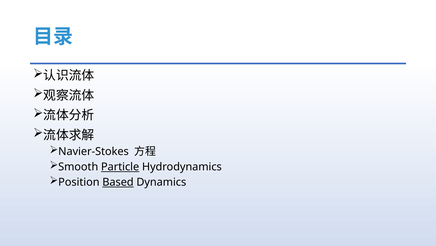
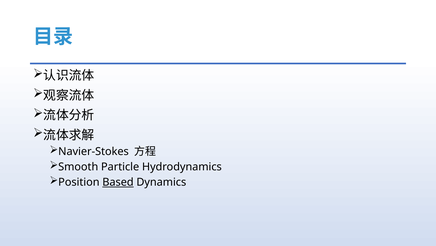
Particle underline: present -> none (120, 166)
